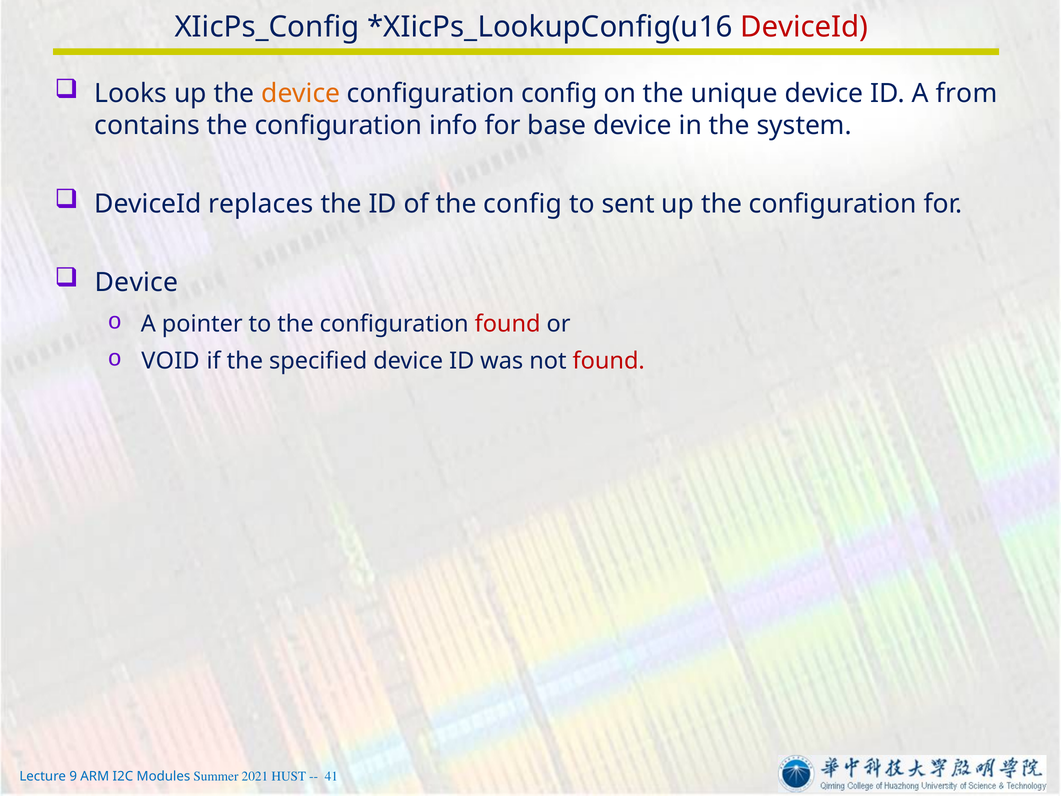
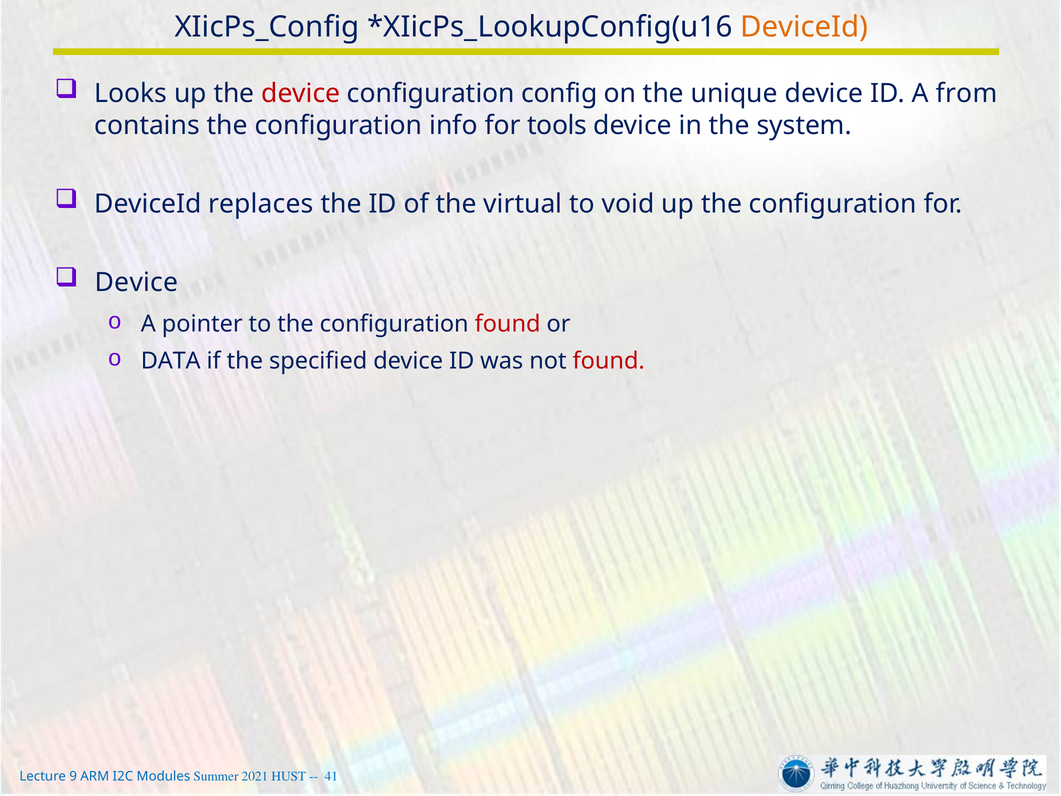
DeviceId colour: red -> orange (804, 27)
device colour: orange -> red (301, 94)
base: base -> tools (557, 126)
the config: config -> virtual (523, 204)
sent: sent -> void (628, 204)
VOID: VOID -> DATA (171, 361)
